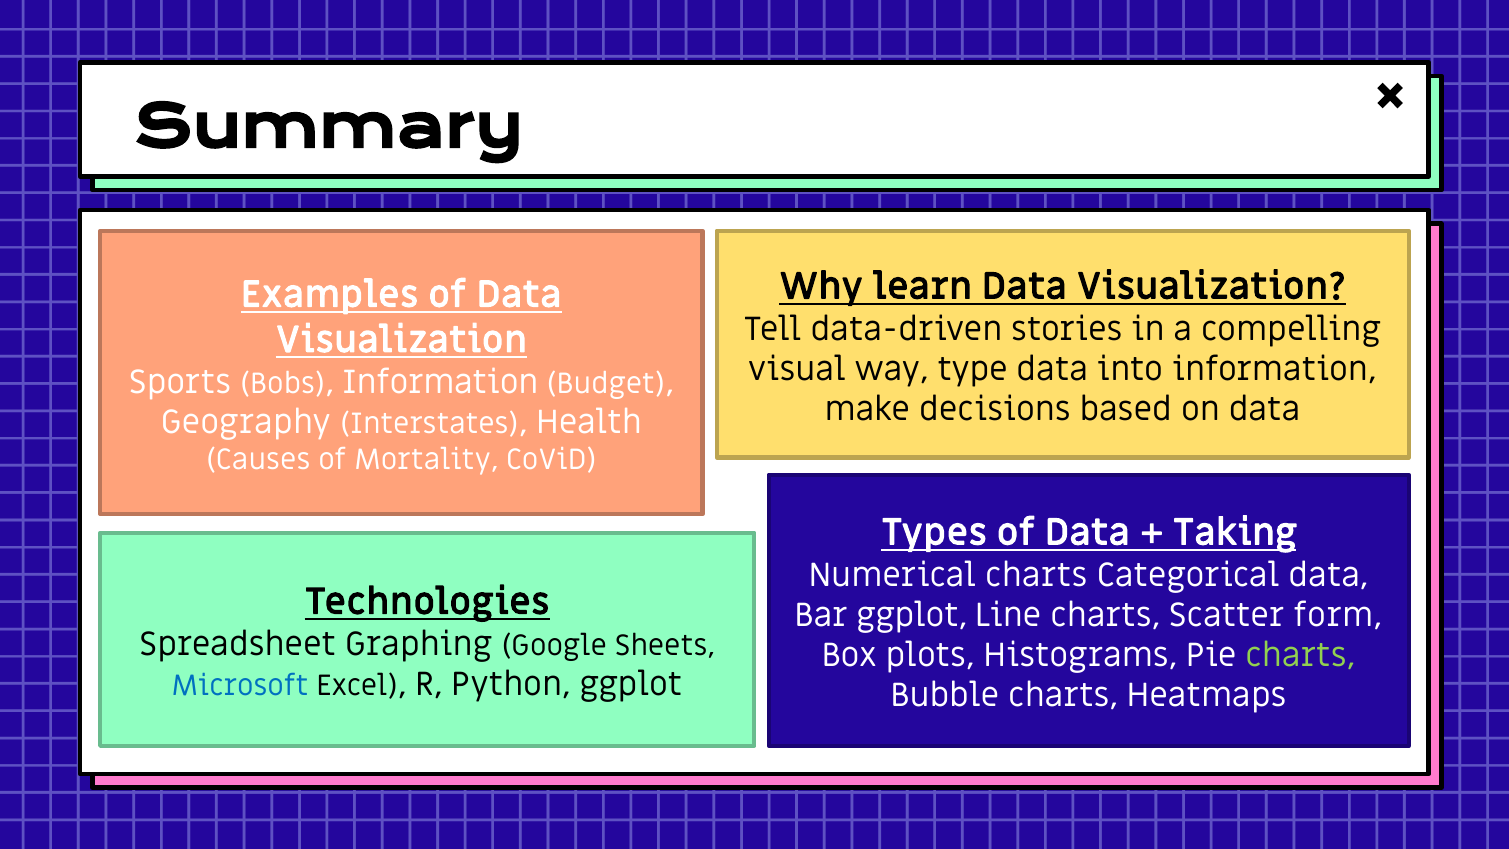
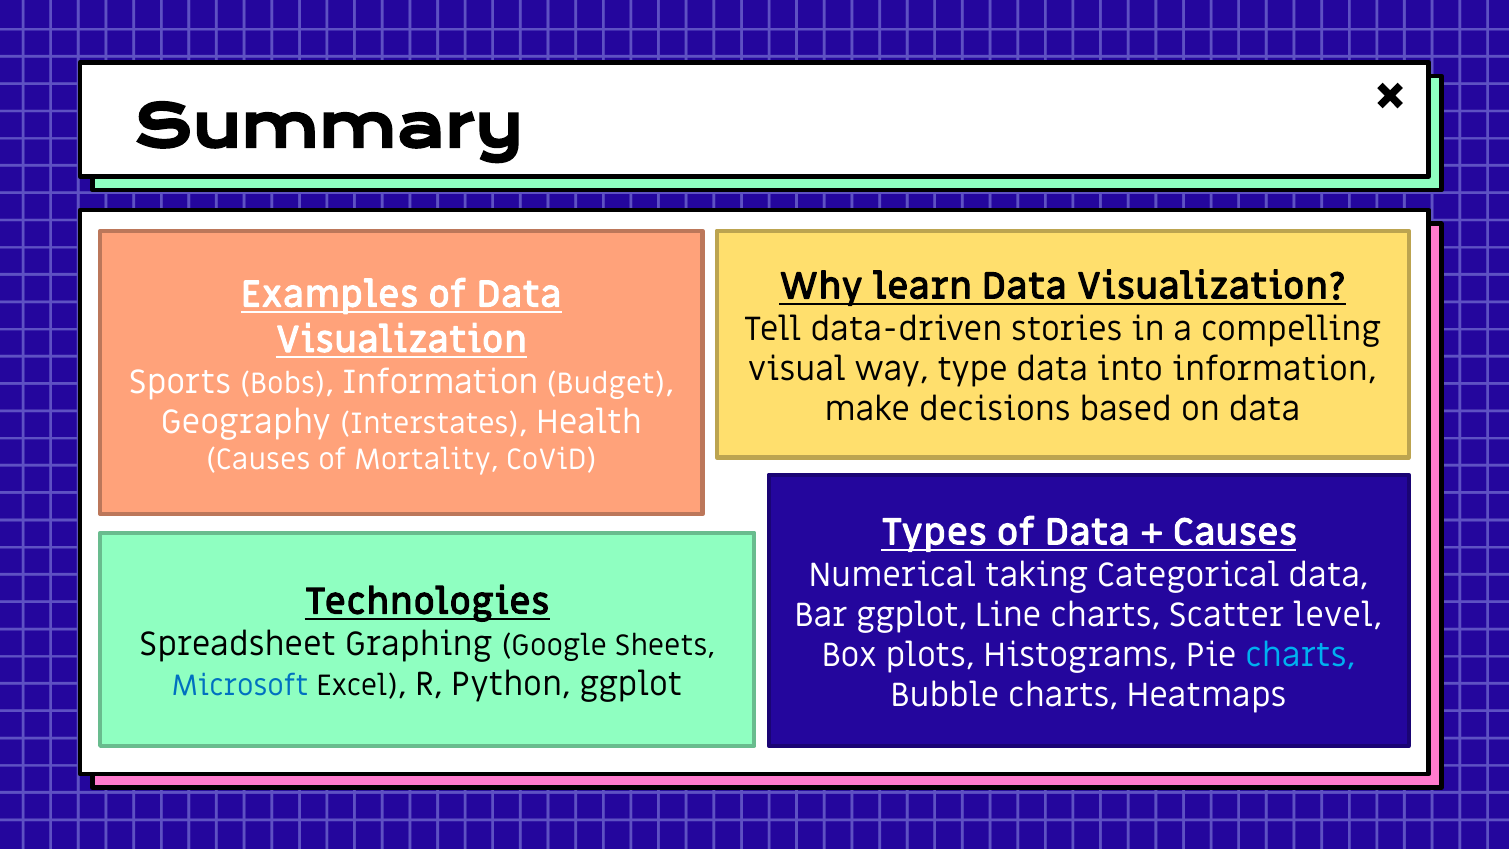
Taking: Taking -> Causes (1235, 532)
Numerical charts: charts -> taking (1037, 575)
form: form -> level (1337, 615)
charts colour: light green -> light blue (1300, 655)
